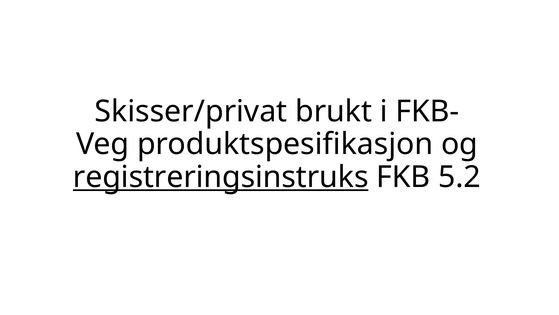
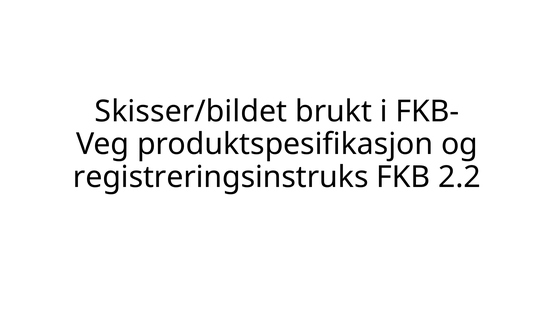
Skisser/privat: Skisser/privat -> Skisser/bildet (191, 111)
registreringsinstruks underline: present -> none (221, 177)
5.2: 5.2 -> 2.2 (459, 177)
